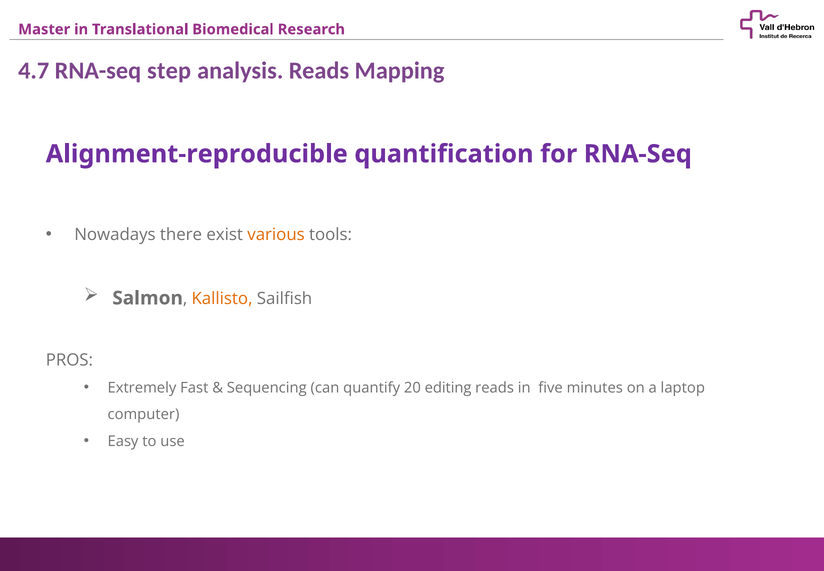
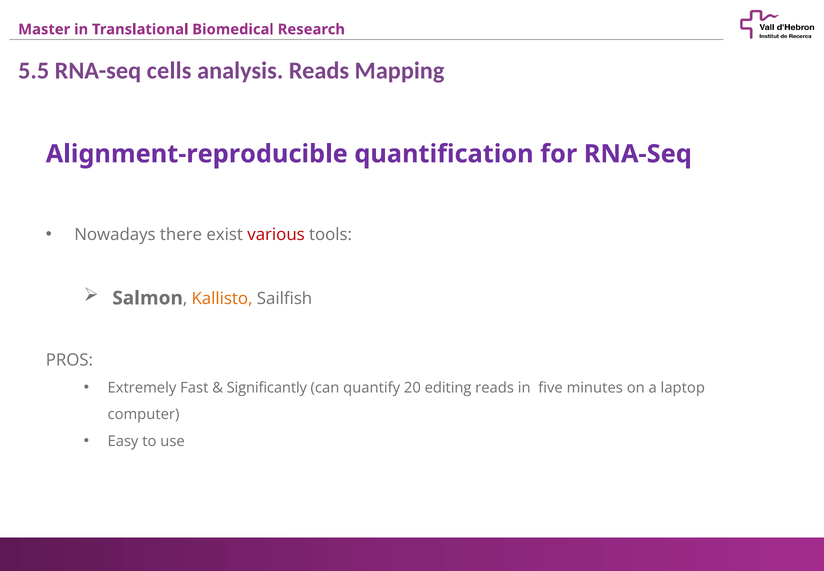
4.7: 4.7 -> 5.5 (34, 70)
step: step -> cells (169, 70)
various colour: orange -> red (276, 234)
Sequencing: Sequencing -> Significantly (267, 387)
